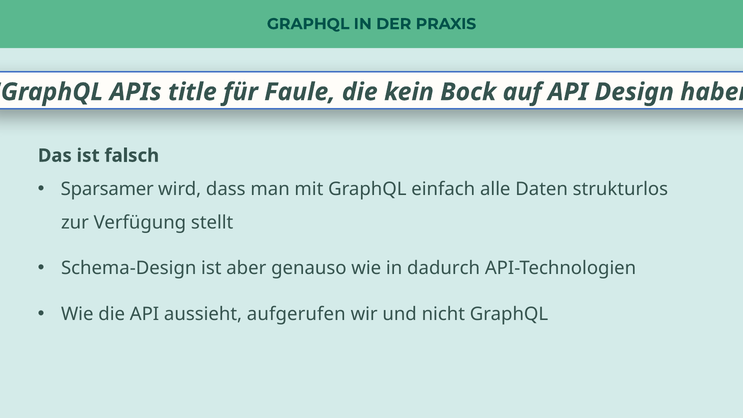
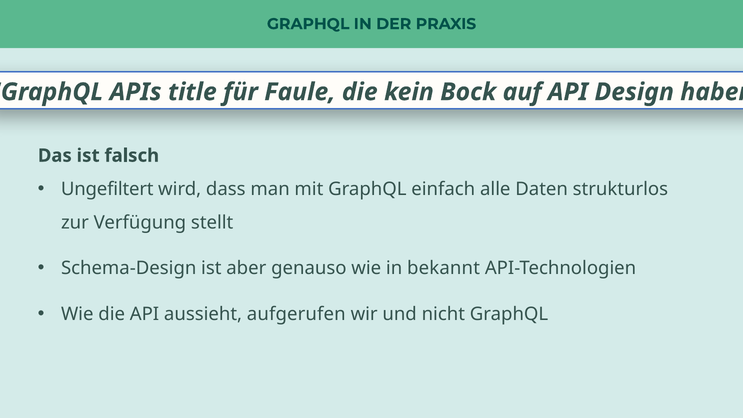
Sparsamer: Sparsamer -> Ungefiltert (107, 189)
dadurch: dadurch -> bekannt (444, 268)
